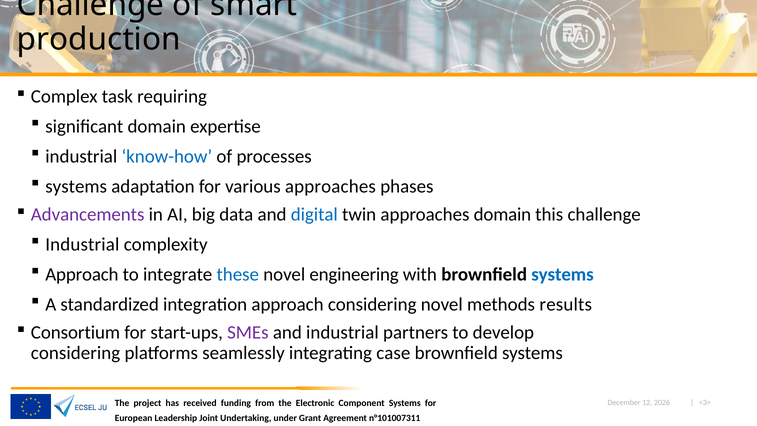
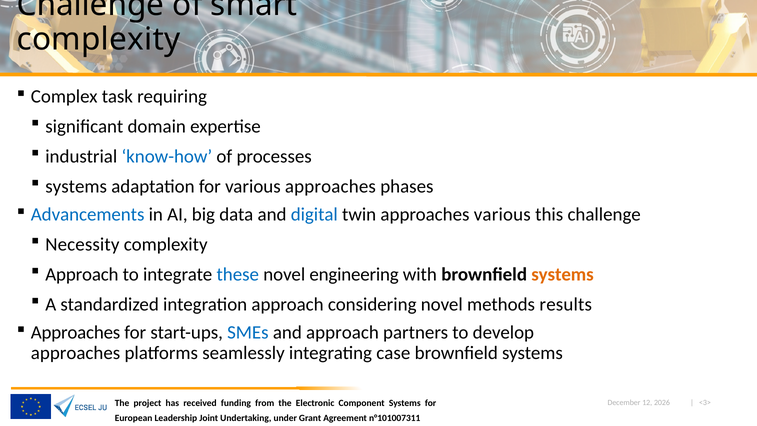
production: production -> complexity (99, 39)
Advancements colour: purple -> blue (88, 215)
approaches domain: domain -> various (502, 215)
Industrial: Industrial -> Necessity (82, 244)
systems colour: blue -> orange (562, 274)
Consortium: Consortium -> Approaches (76, 332)
SMEs colour: purple -> blue (248, 332)
and industrial: industrial -> approach (342, 332)
considering: considering -> approaches (76, 353)
